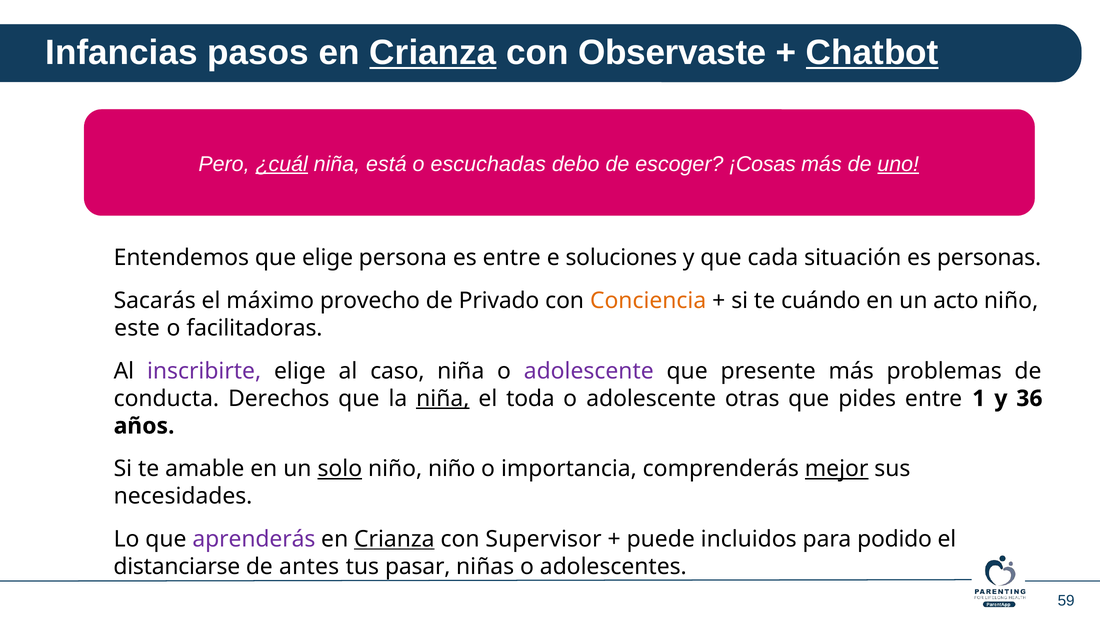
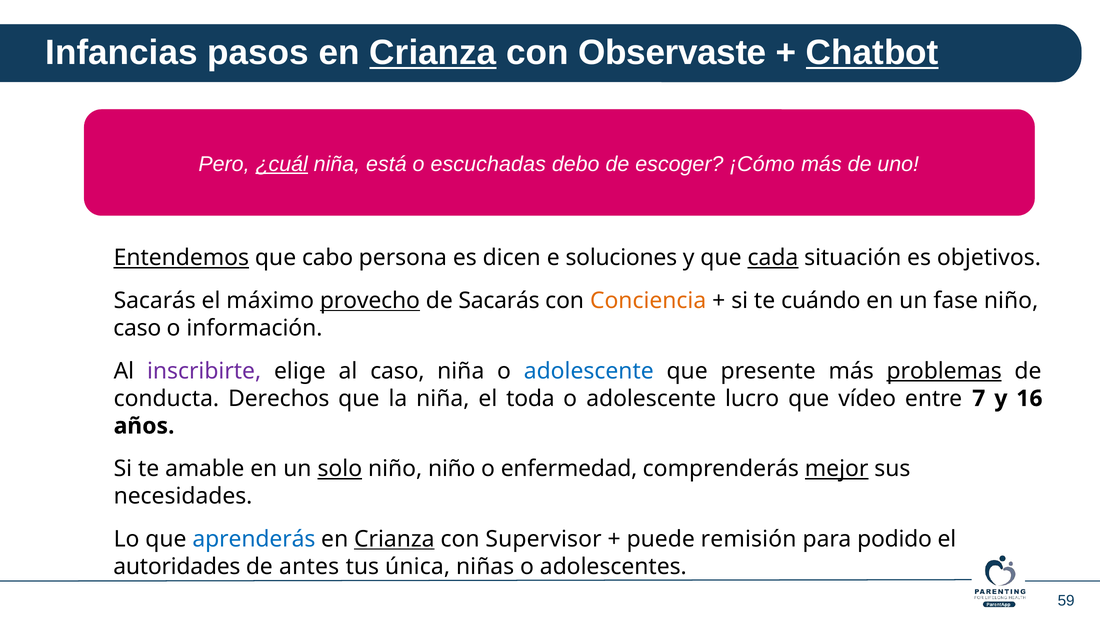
¡Cosas: ¡Cosas -> ¡Cómo (762, 164)
uno underline: present -> none (898, 164)
Entendemos underline: none -> present (181, 258)
que elige: elige -> cabo (328, 258)
es entre: entre -> dicen (512, 258)
cada underline: none -> present (773, 258)
personas: personas -> objetivos (989, 258)
provecho underline: none -> present (370, 301)
de Privado: Privado -> Sacarás (499, 301)
acto: acto -> fase (956, 301)
este: este -> caso (137, 328)
facilitadoras: facilitadoras -> información (254, 328)
adolescente colour: purple -> blue (589, 371)
problemas underline: none -> present (944, 371)
niña underline: present -> none (443, 398)
otras: otras -> lucro (752, 398)
pides: pides -> vídeo (867, 398)
1: 1 -> 7 (979, 398)
36: 36 -> 16 (1029, 398)
importancia: importancia -> enfermedad (569, 469)
aprenderás colour: purple -> blue (254, 539)
incluidos: incluidos -> remisión (749, 539)
distanciarse: distanciarse -> autoridades (177, 566)
pasar: pasar -> única (418, 566)
